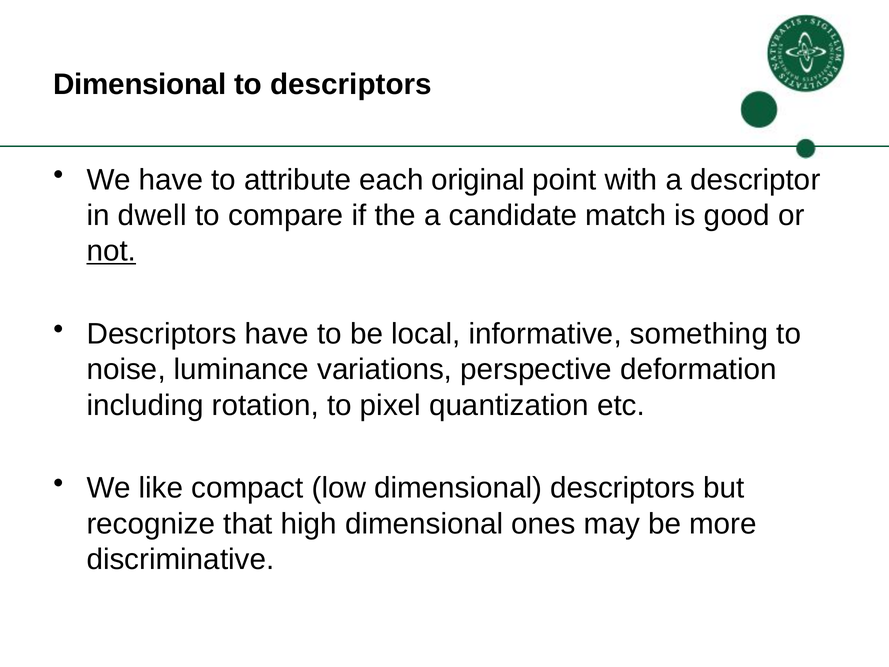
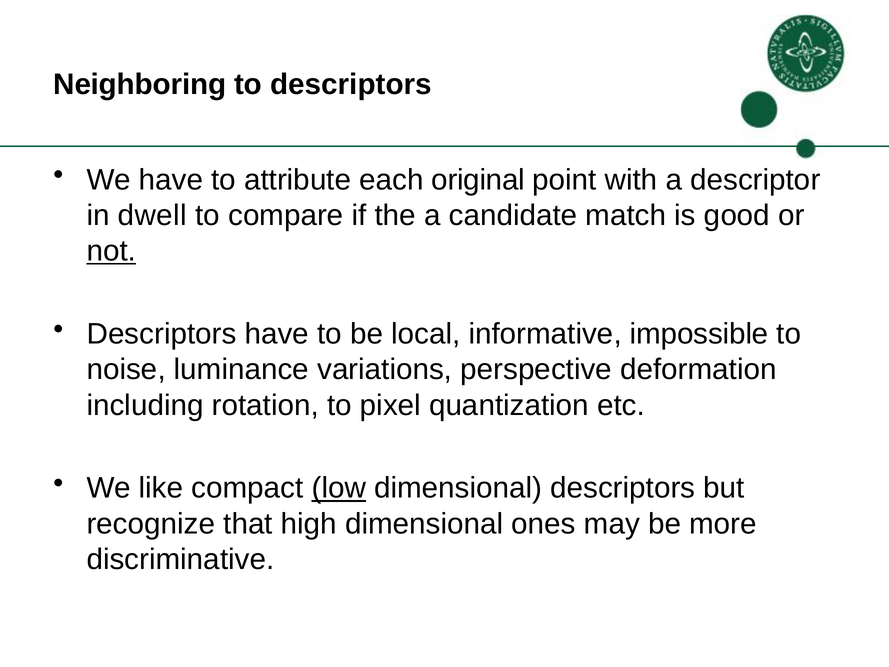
Dimensional: Dimensional -> Neighboring (140, 84)
something: something -> impossible (699, 334)
low underline: none -> present (339, 488)
